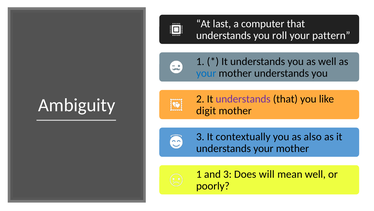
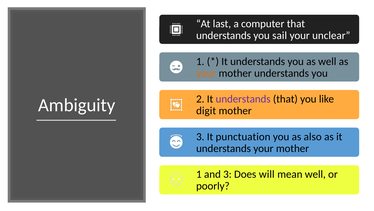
roll: roll -> sail (280, 35)
pattern: pattern -> unclear (331, 35)
your colour: blue -> orange (206, 73)
contextually: contextually -> punctuation (243, 136)
